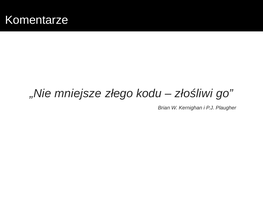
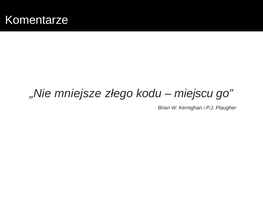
złośliwi: złośliwi -> miejscu (194, 94)
